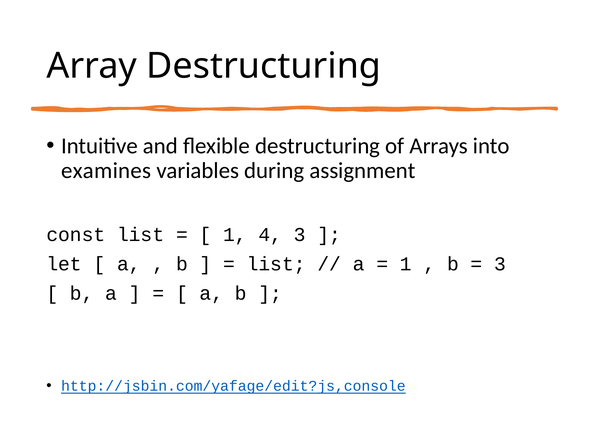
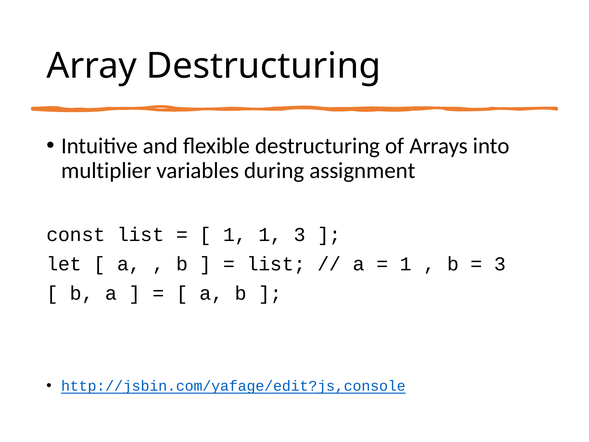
examines: examines -> multiplier (106, 171)
1 4: 4 -> 1 (270, 235)
